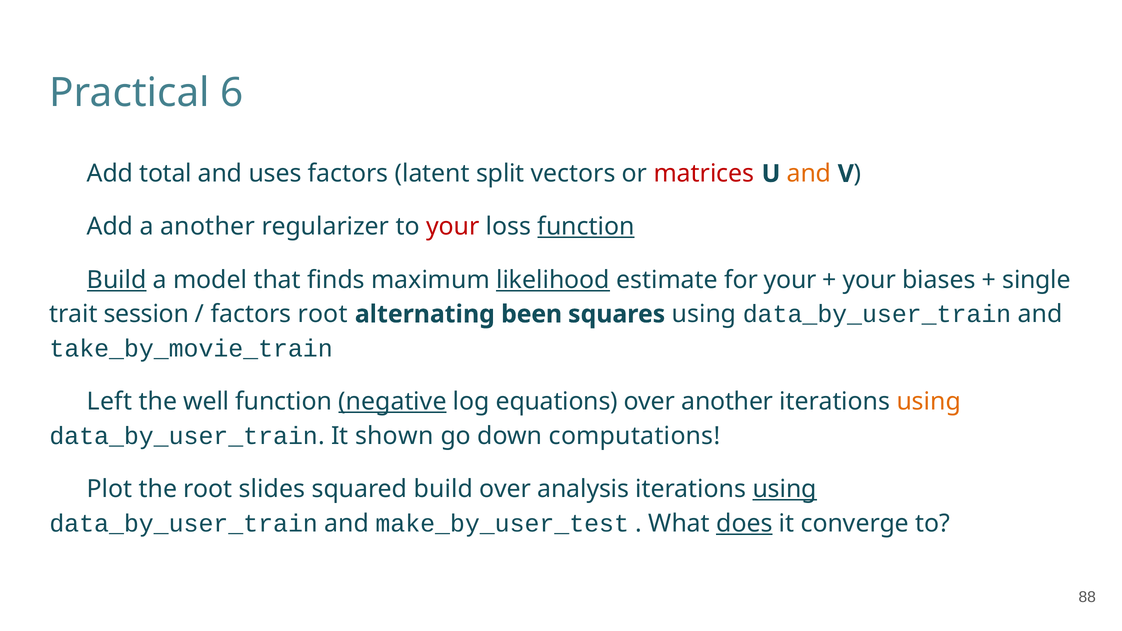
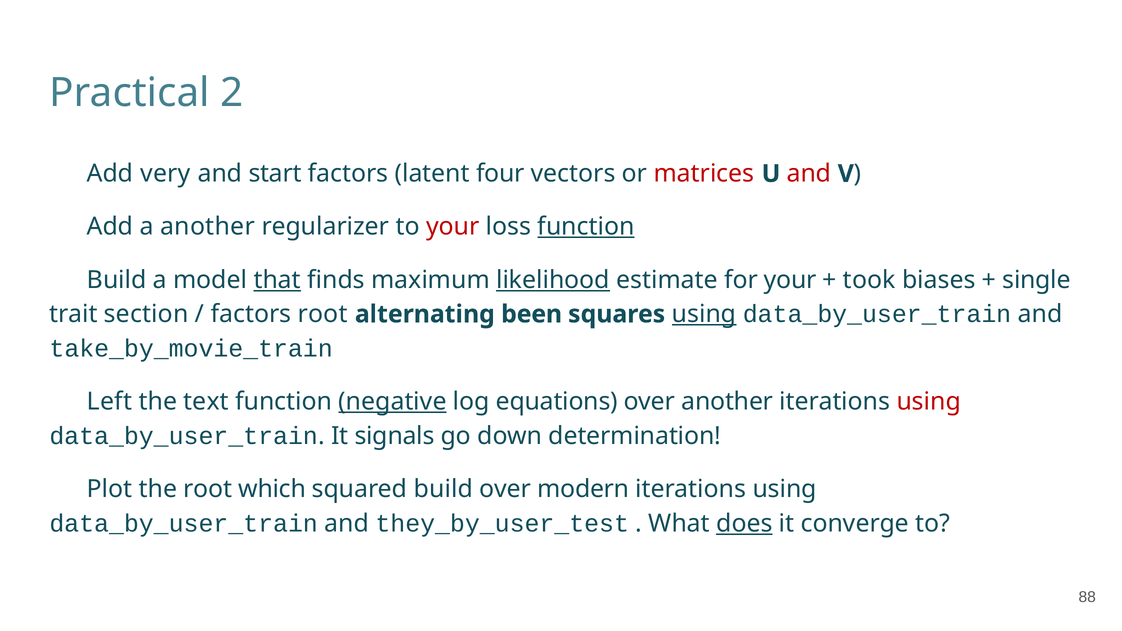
6: 6 -> 2 (232, 93)
total: total -> very (165, 174)
uses: uses -> start (275, 174)
split: split -> four (500, 174)
and colour: orange -> red (809, 174)
Build underline: present -> none (117, 280)
that underline: none -> present (277, 280)
your: your -> took (869, 280)
session: session -> section (146, 314)
using underline: none -> present (704, 314)
well: well -> text (206, 402)
using colour: orange -> red (929, 402)
shown: shown -> signals (395, 436)
computations: computations -> determination (635, 436)
slides: slides -> which (272, 489)
analysis: analysis -> modern (583, 489)
using underline: present -> none (785, 489)
make_by_user_test: make_by_user_test -> they_by_user_test (502, 523)
